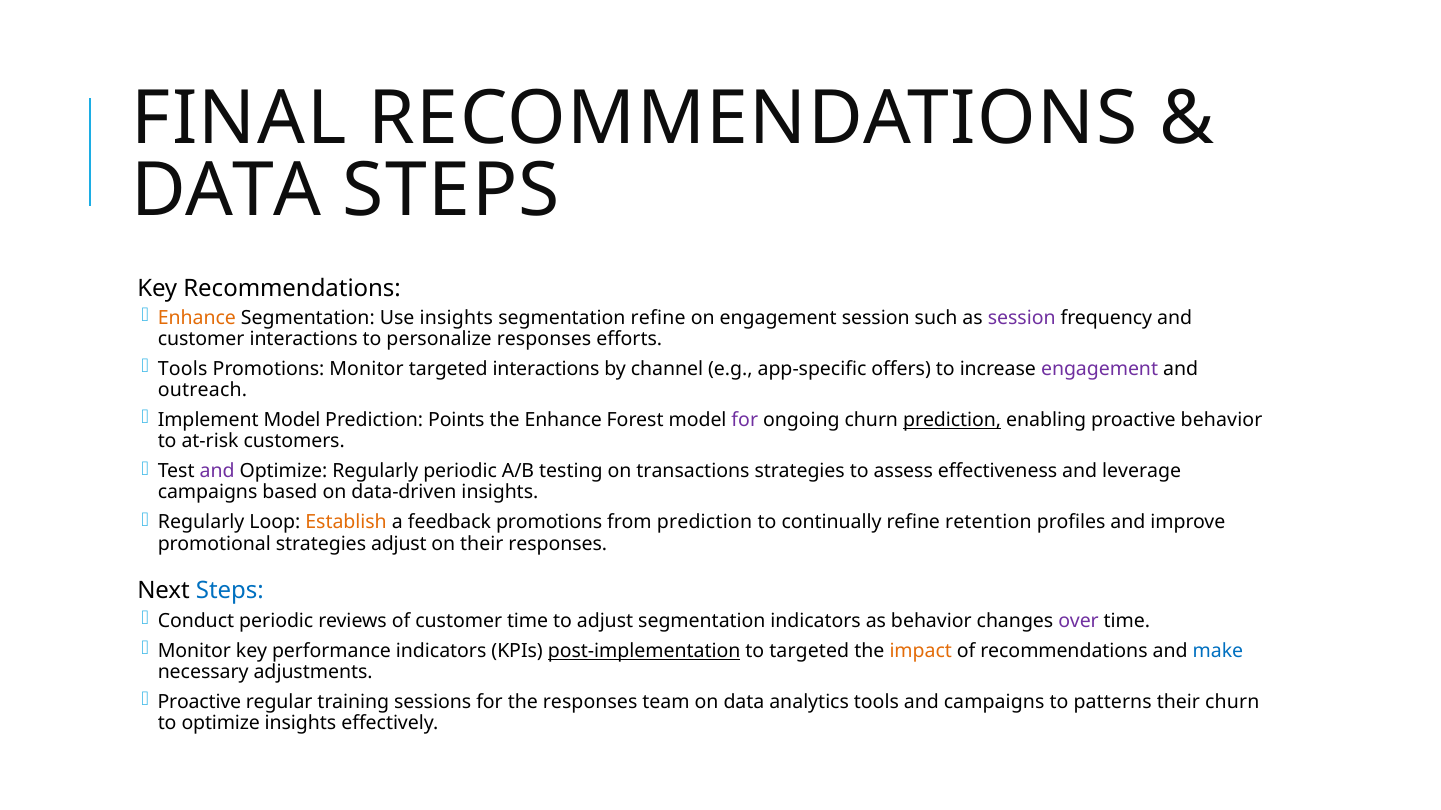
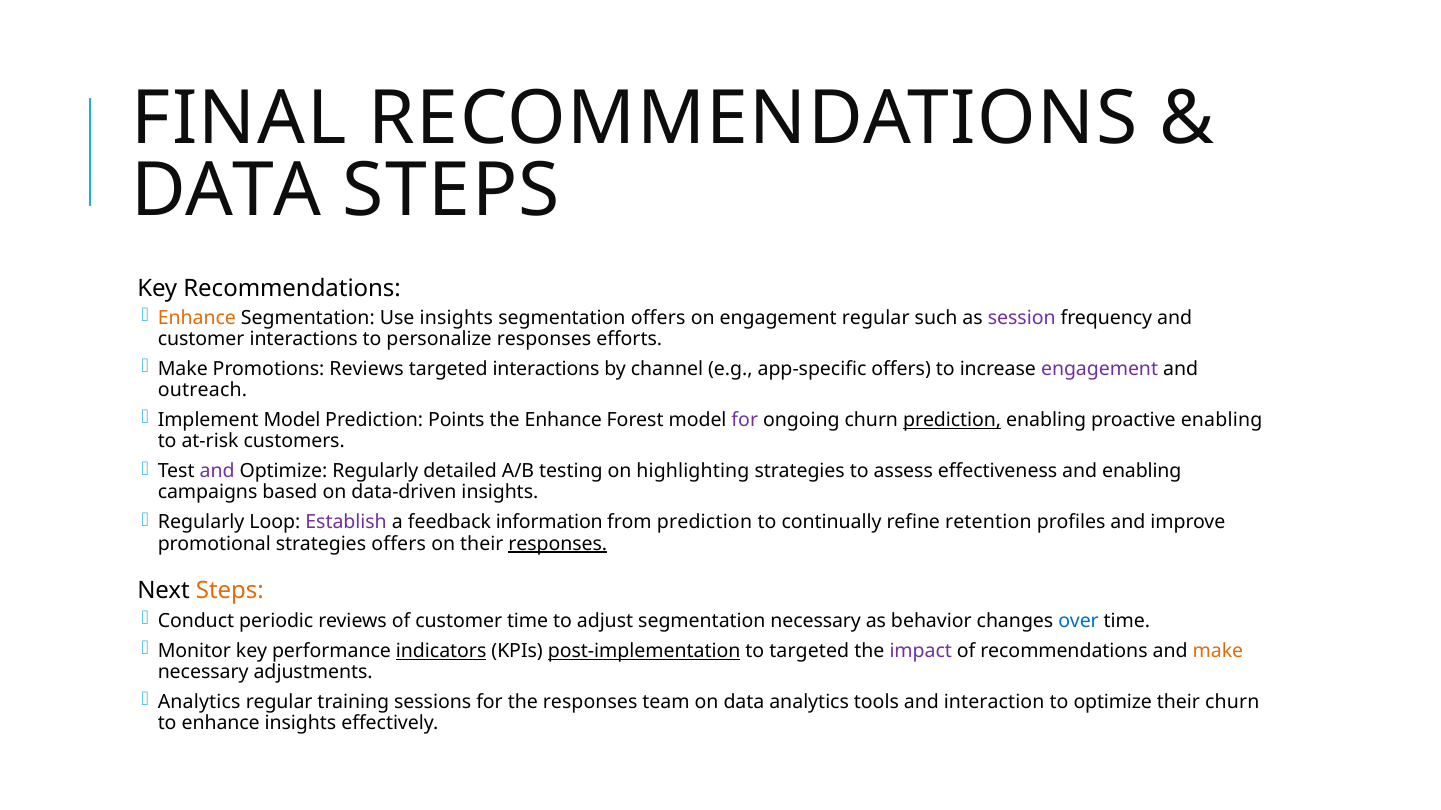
segmentation refine: refine -> offers (658, 318)
engagement session: session -> regular (876, 318)
Tools: Tools -> Make (183, 369)
Promotions Monitor: Monitor -> Reviews (367, 369)
proactive behavior: behavior -> enabling (1222, 420)
Regularly periodic: periodic -> detailed (460, 472)
transactions: transactions -> highlighting (693, 472)
and leverage: leverage -> enabling (1142, 472)
Establish colour: orange -> purple (346, 523)
feedback promotions: promotions -> information (549, 523)
strategies adjust: adjust -> offers (399, 544)
responses underline: none -> present (558, 544)
Steps colour: blue -> orange (230, 591)
segmentation indicators: indicators -> necessary (816, 621)
over colour: purple -> blue (1079, 621)
indicators underline: none -> present (441, 651)
impact colour: orange -> purple (921, 651)
make colour: blue -> orange (1218, 651)
Proactive: Proactive -> Analytics (199, 702)
and campaigns: campaigns -> interaction (994, 702)
to patterns: patterns -> optimize (1113, 702)
to optimize: optimize -> enhance (221, 724)
